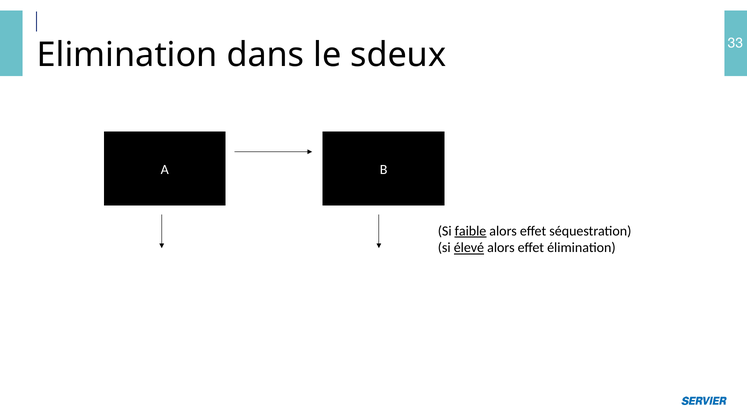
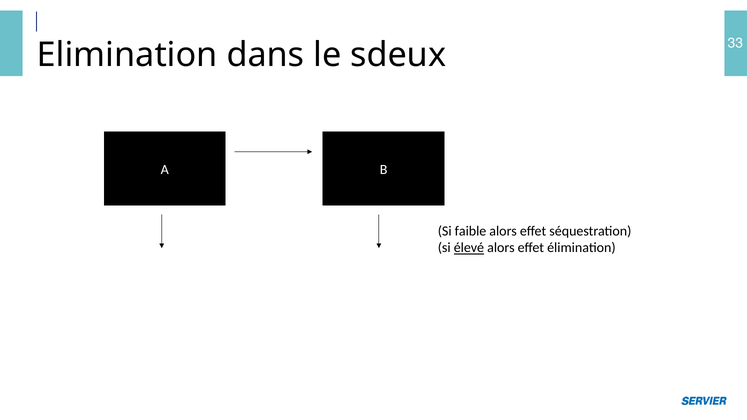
faible underline: present -> none (471, 231)
